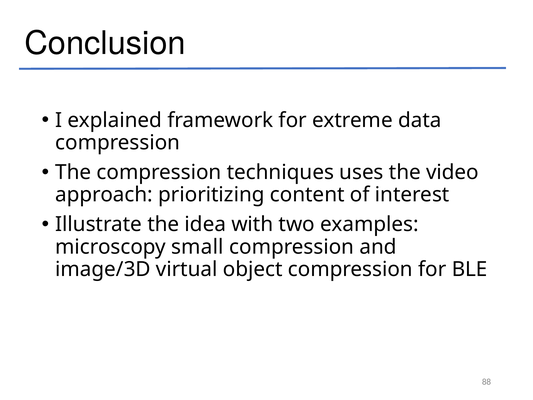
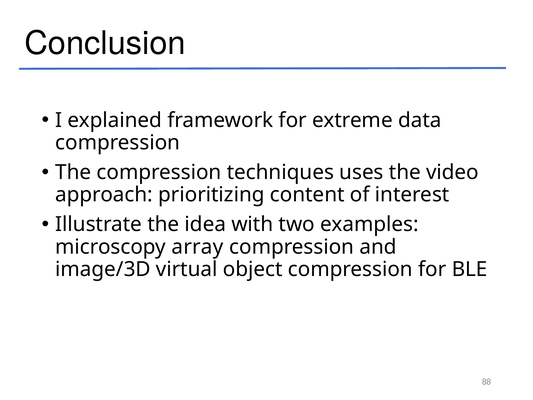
small: small -> array (197, 247)
